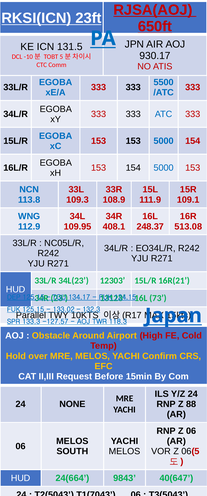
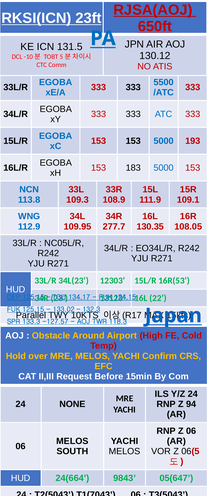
930.17: 930.17 -> 130.12 (155, 56)
5000 154: 154 -> 193 (193, 141)
153 154: 154 -> 183 (133, 168)
408.1: 408.1 -> 277.7 (114, 226)
248.37: 248.37 -> 130.35 (150, 226)
513.08: 513.08 -> 108.05 (188, 226)
16R(21: 16R(21 -> 16R(53 (174, 280)
73: 73 -> 22 (158, 298)
88: 88 -> 94 (191, 404)
40(647: 40(647 -> 05(647 (176, 477)
